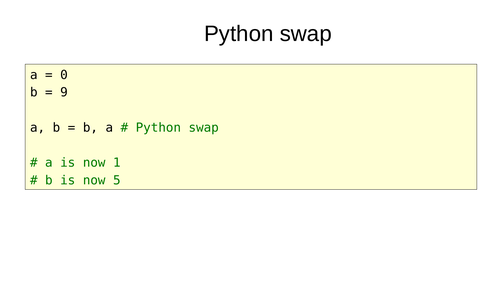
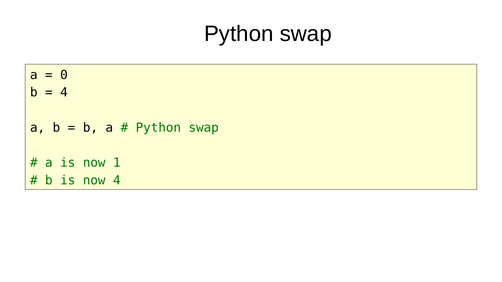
9: 9 -> 4 (64, 93)
now 5: 5 -> 4 (117, 180)
